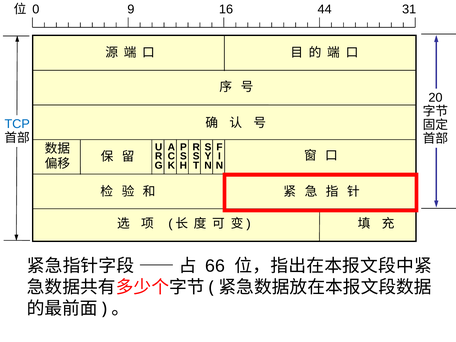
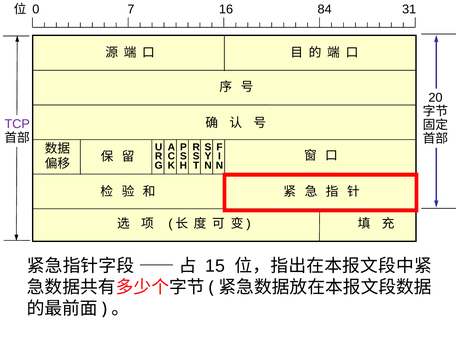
9: 9 -> 7 (131, 9)
44: 44 -> 84 (325, 9)
TCP colour: blue -> purple (17, 124)
66: 66 -> 15 (215, 266)
